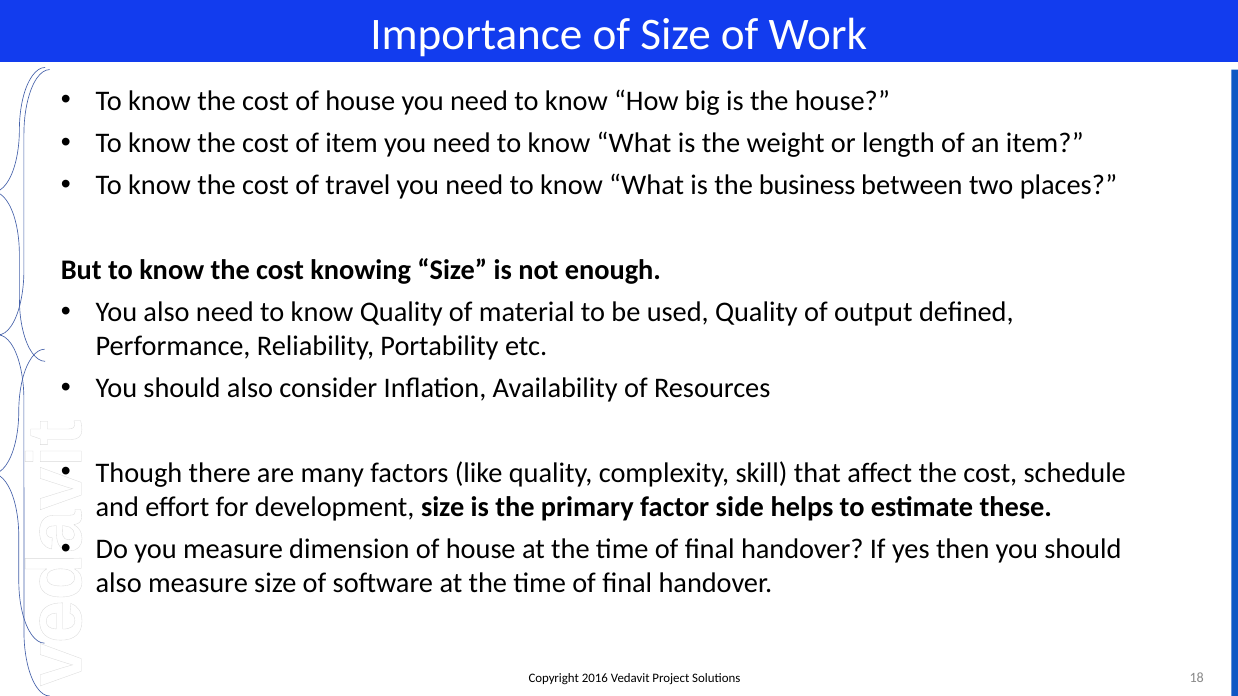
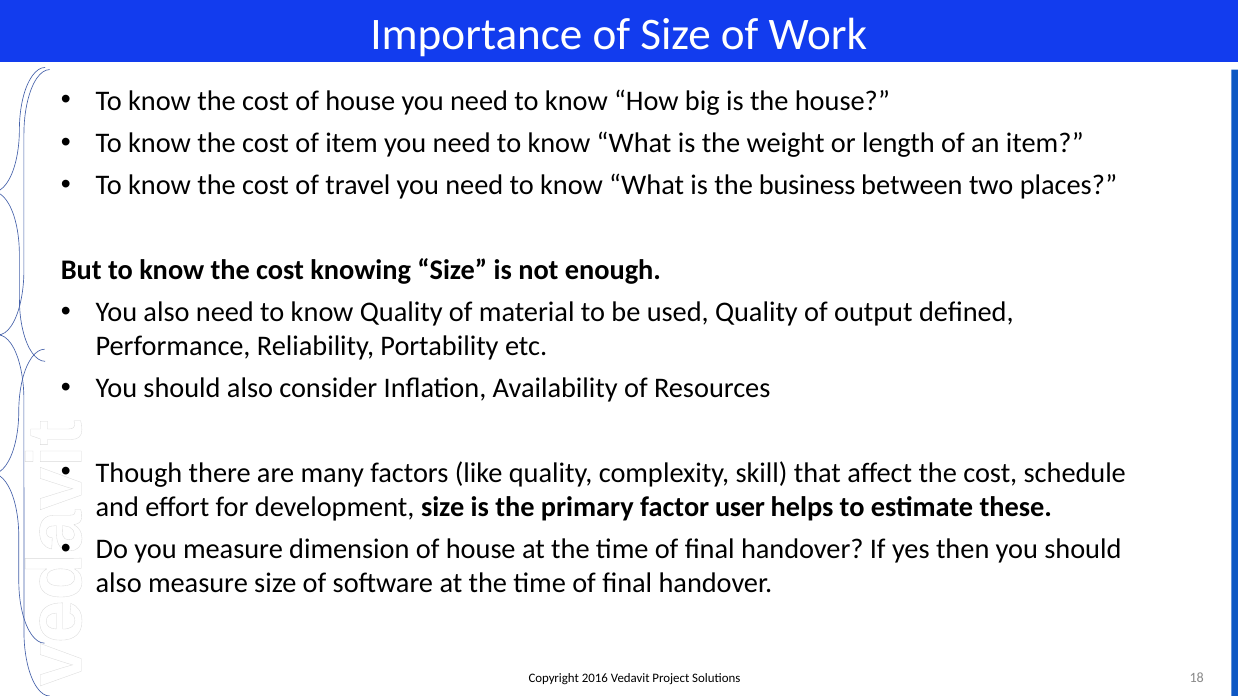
side: side -> user (740, 507)
